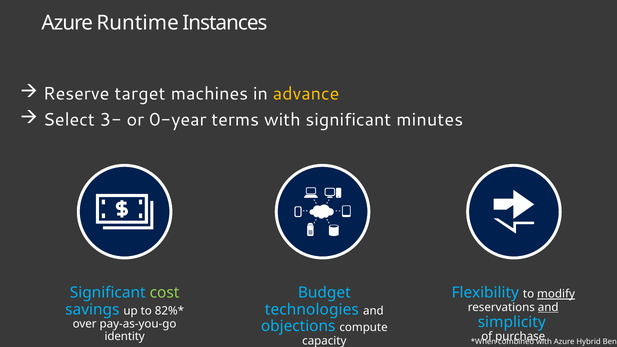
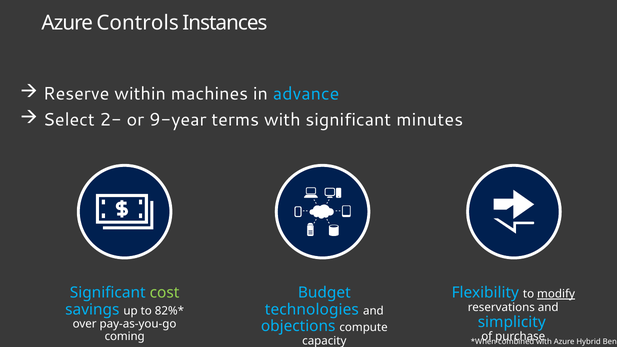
Runtime: Runtime -> Controls (138, 23)
target: target -> within (140, 94)
advance colour: yellow -> light blue (306, 94)
3-: 3- -> 2- (111, 120)
0-year: 0-year -> 9-year (178, 120)
and underline: present -> none (548, 307)
identity: identity -> coming (125, 337)
